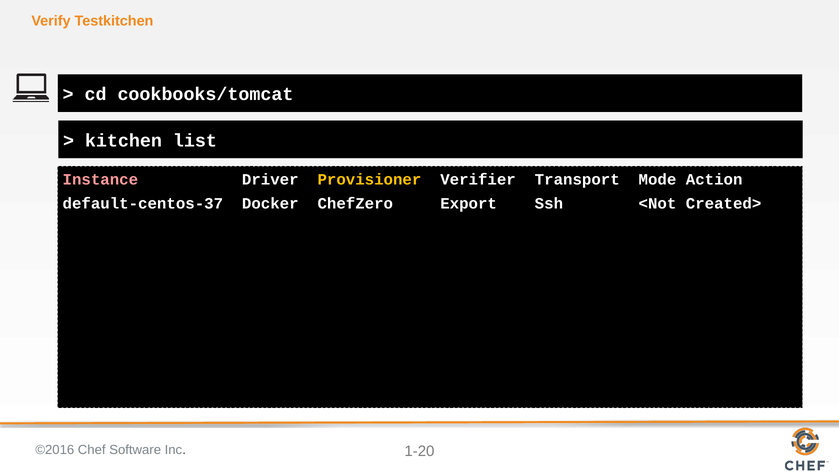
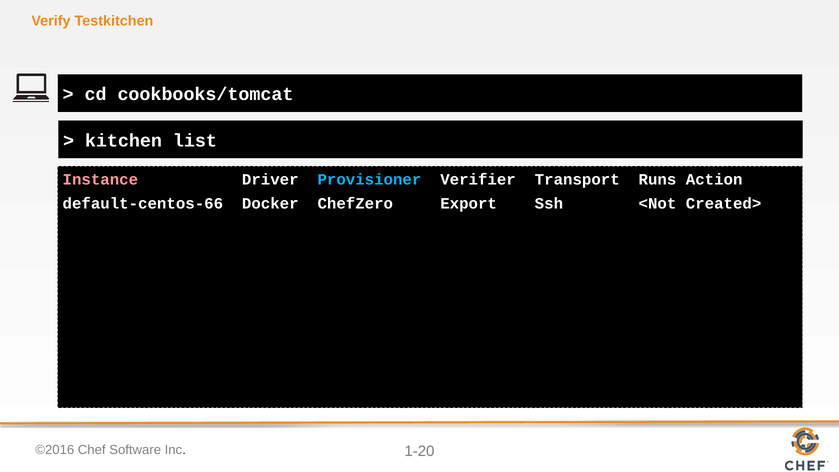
Provisioner colour: yellow -> light blue (369, 179)
Mode: Mode -> Runs (657, 179)
default-centos-37: default-centos-37 -> default-centos-66 (143, 203)
